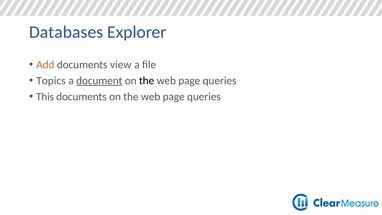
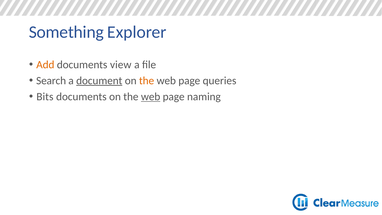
Databases: Databases -> Something (66, 32)
Topics: Topics -> Search (51, 81)
the colour: black -> orange (147, 81)
This: This -> Bits (45, 97)
web underline: none -> present (151, 97)
queries: queries -> naming (204, 97)
